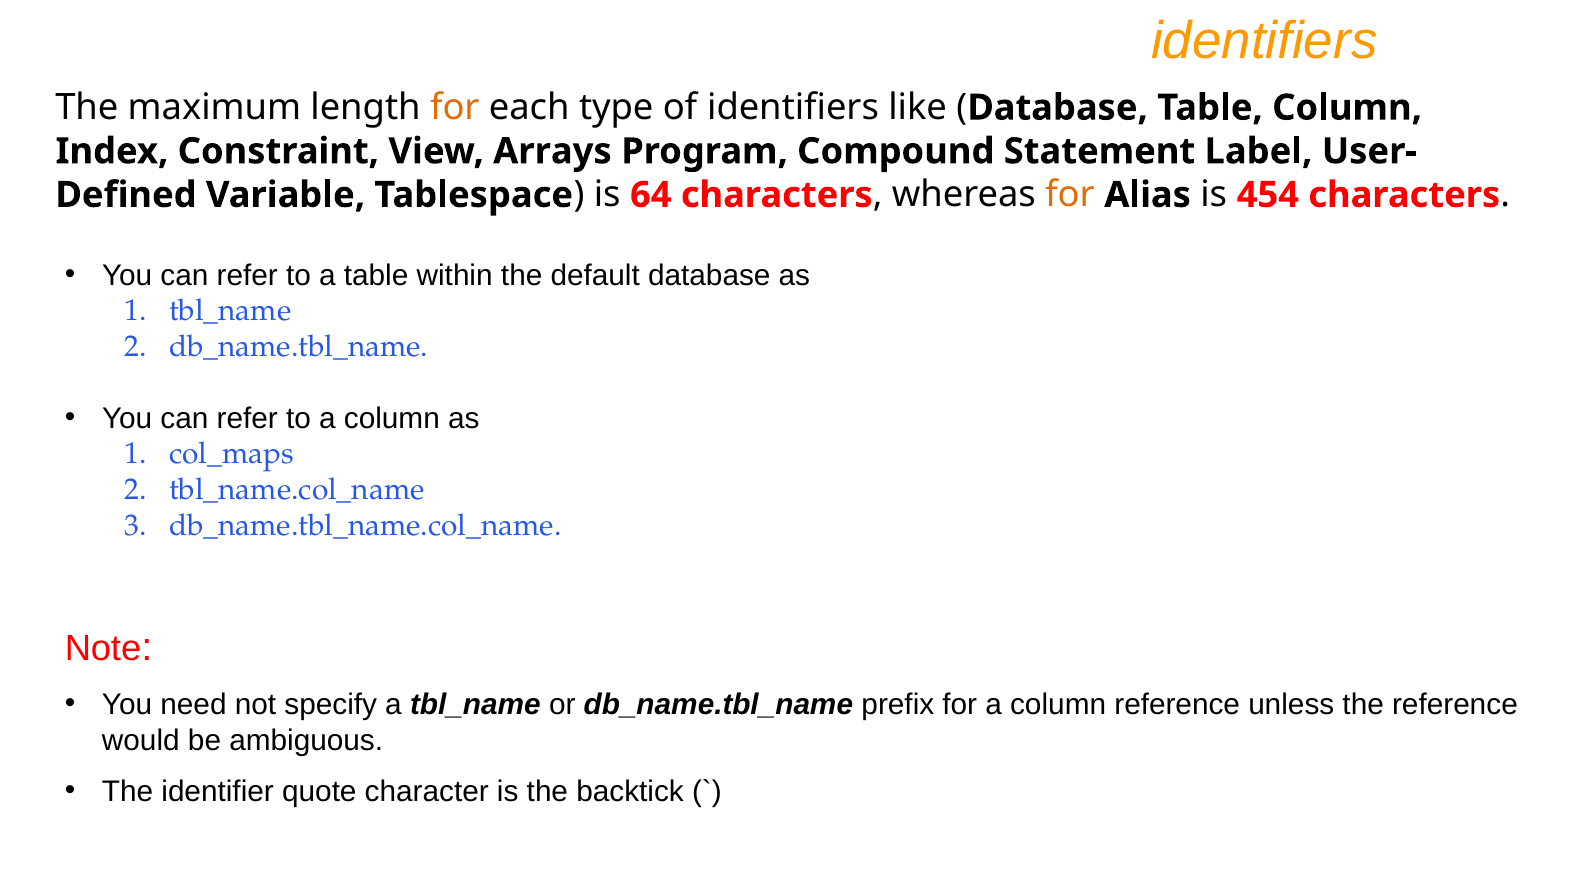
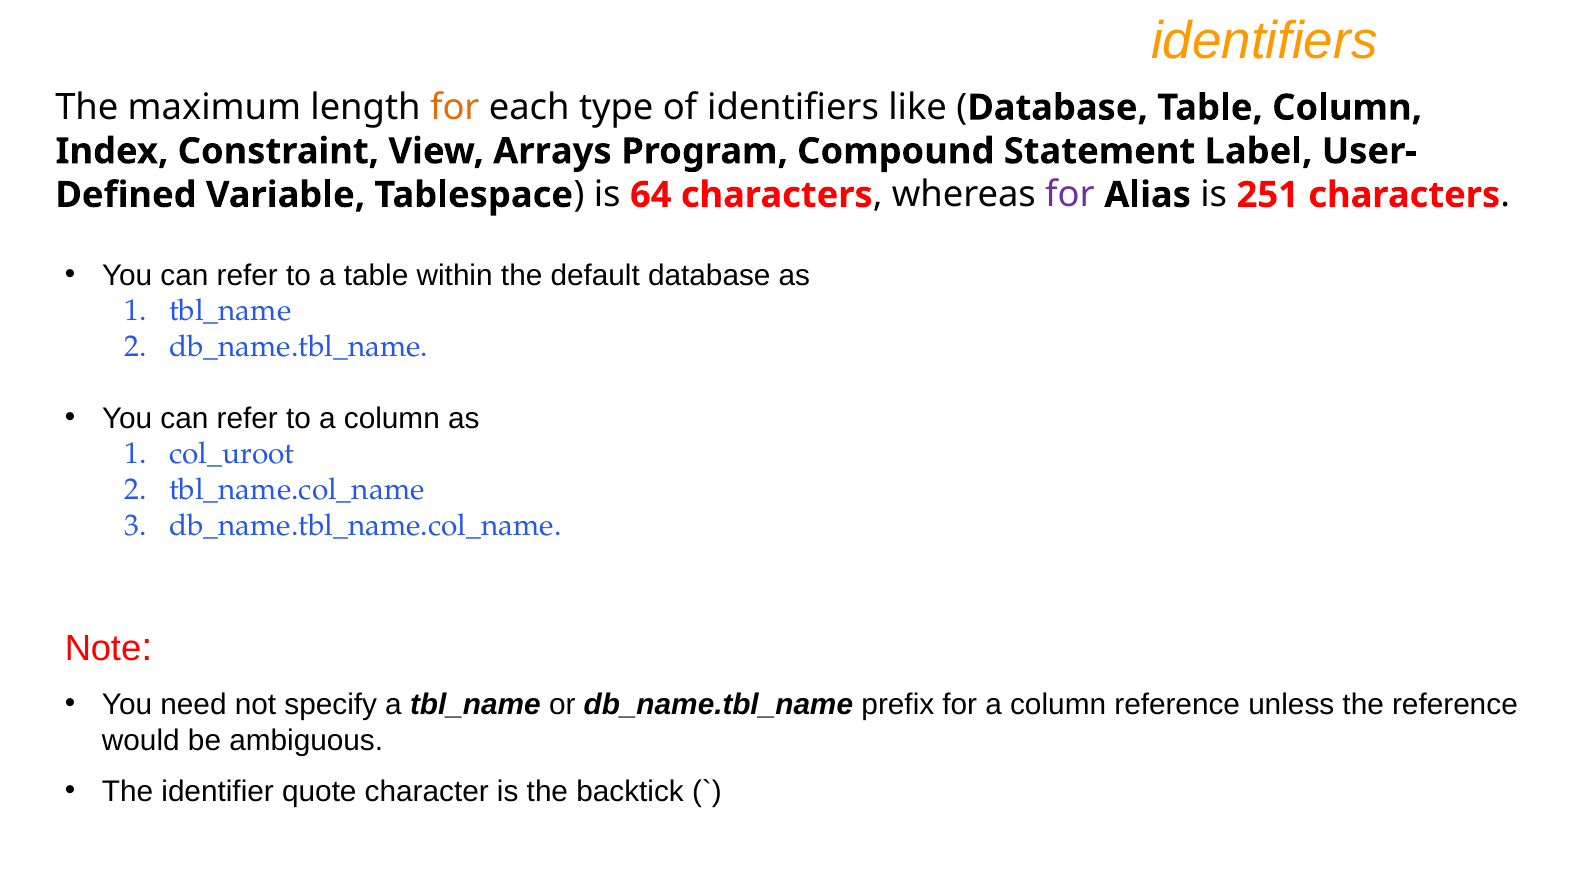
for colour: orange -> purple (1070, 195)
454: 454 -> 251 (1268, 195)
col_maps: col_maps -> col_uroot (232, 454)
